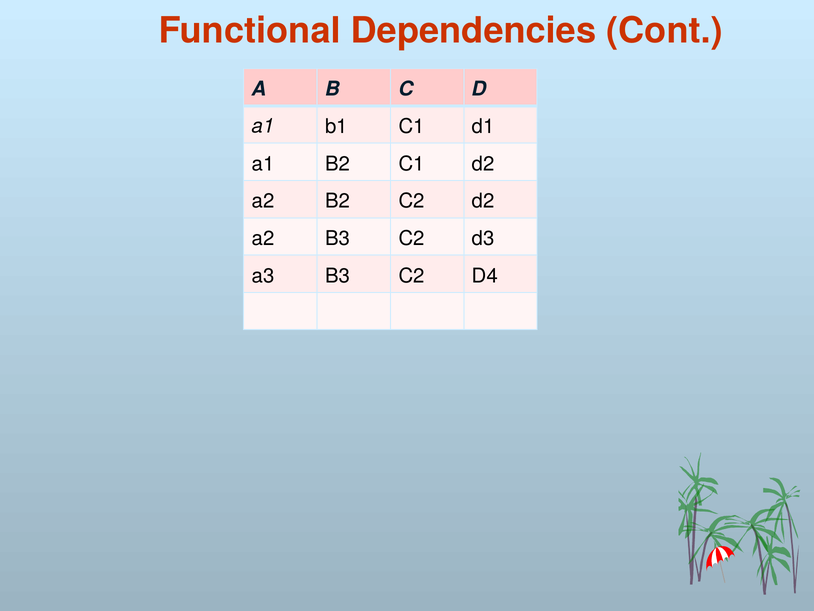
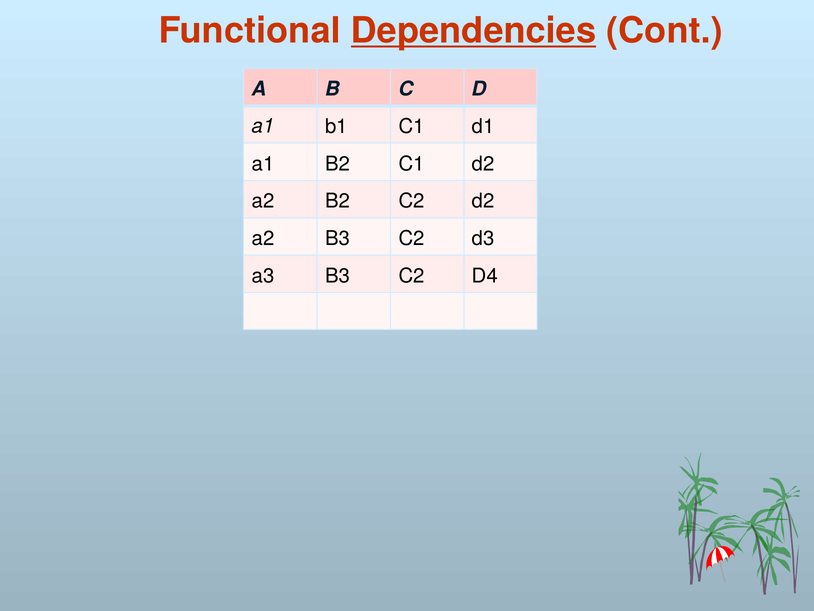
Dependencies underline: none -> present (474, 31)
